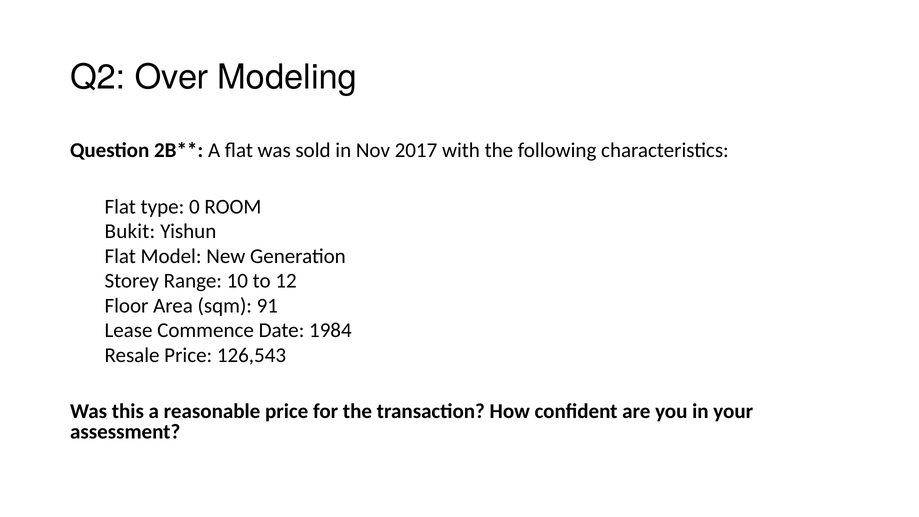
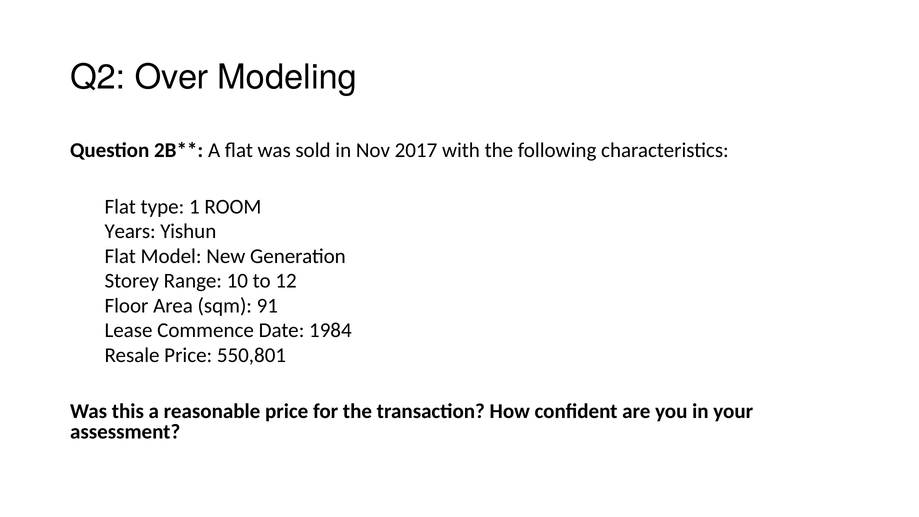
0: 0 -> 1 (194, 207)
Bukit: Bukit -> Years (130, 231)
126,543: 126,543 -> 550,801 (251, 355)
